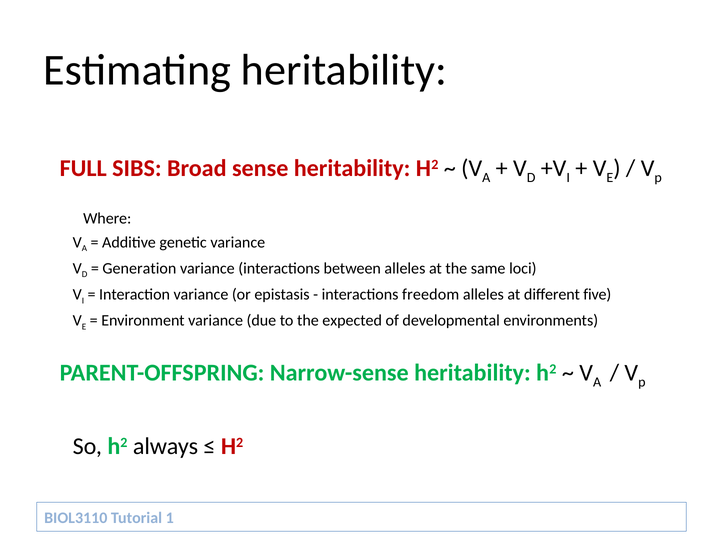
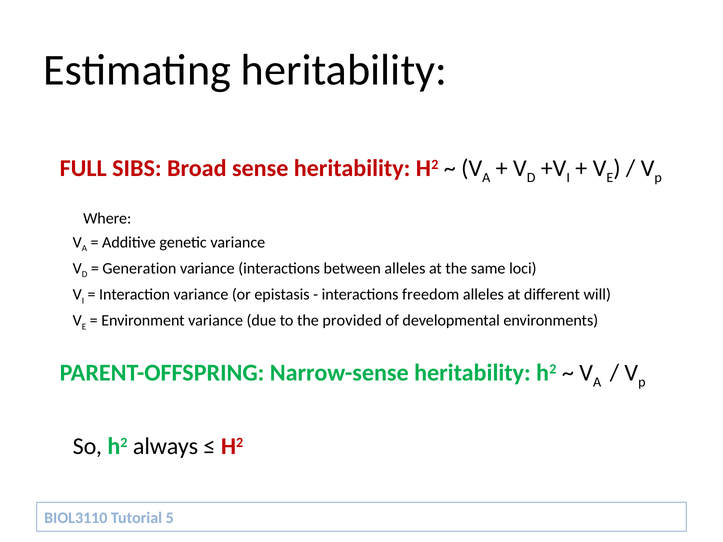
five: five -> will (597, 295)
expected: expected -> provided (352, 321)
1: 1 -> 5 (170, 518)
